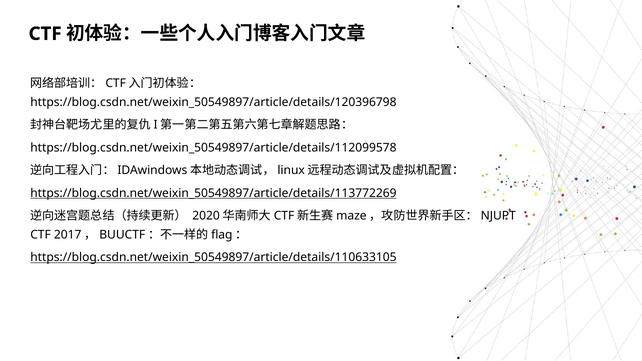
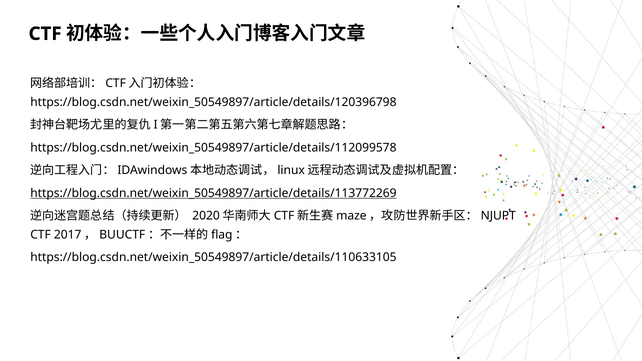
https://blog.csdn.net/weixin_50549897/article/details/110633105 underline: present -> none (213, 258)
